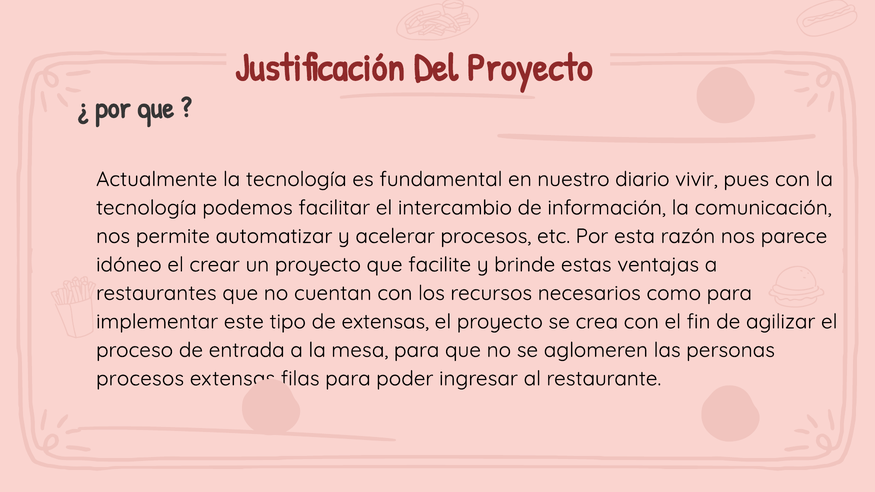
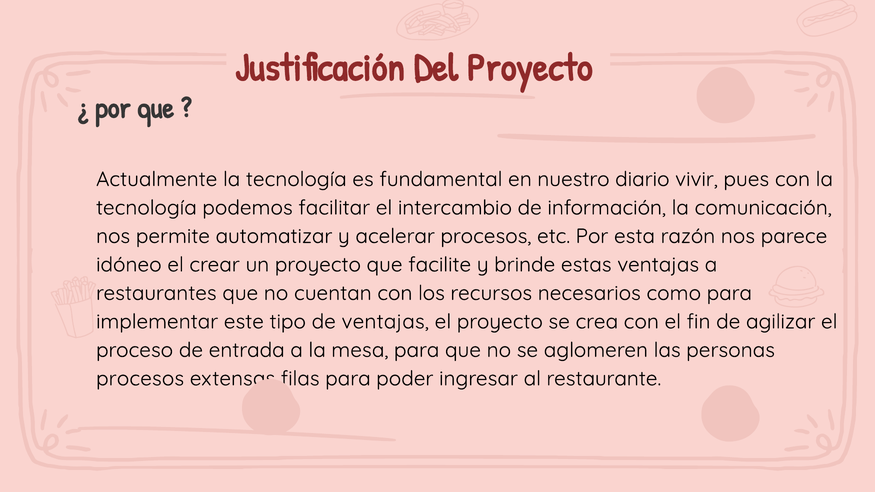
de extensas: extensas -> ventajas (385, 322)
